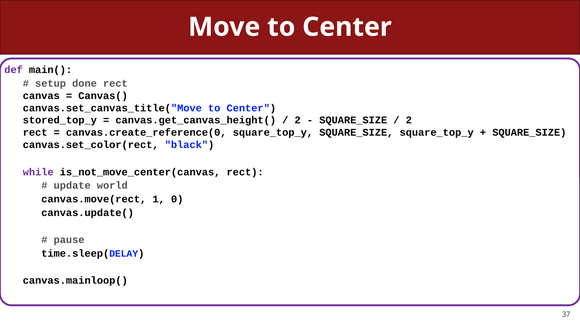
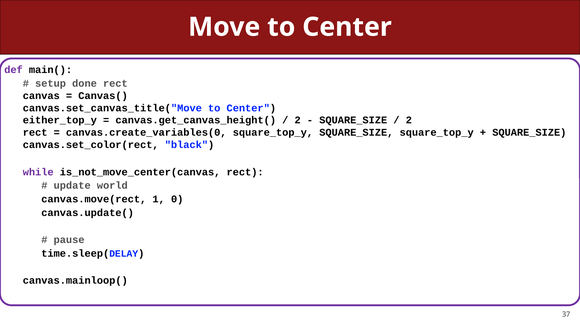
stored_top_y: stored_top_y -> either_top_y (60, 120)
canvas.create_reference(0: canvas.create_reference(0 -> canvas.create_variables(0 (146, 133)
